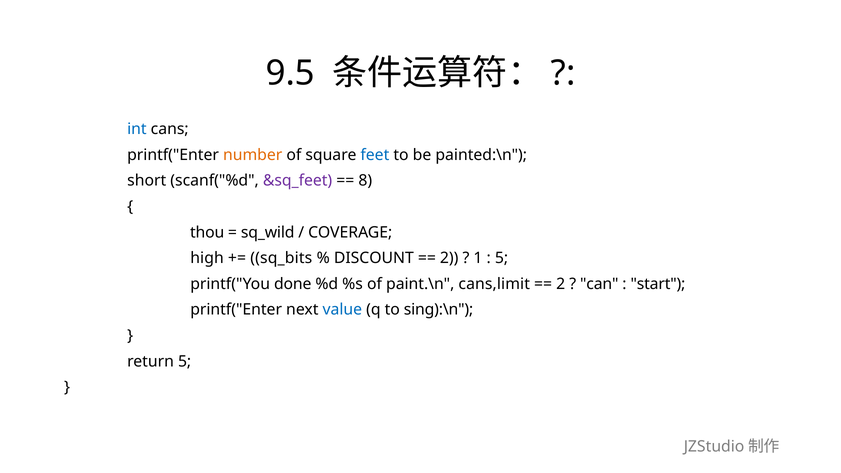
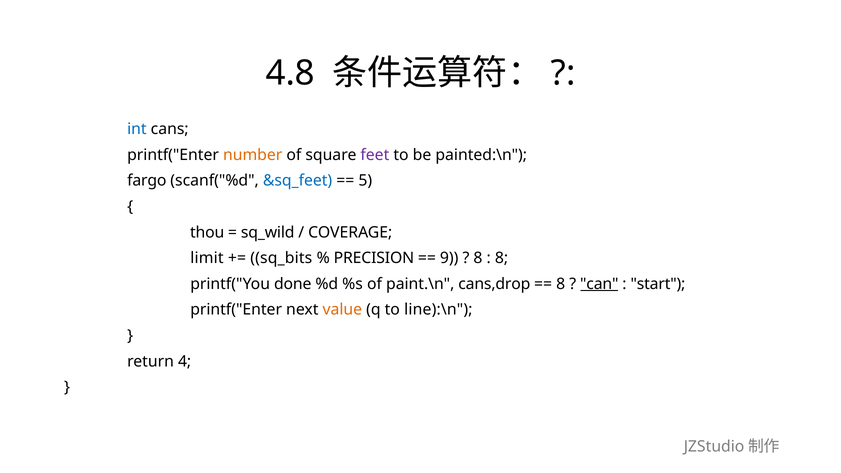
9.5: 9.5 -> 4.8 (290, 73)
feet colour: blue -> purple (375, 155)
short: short -> fargo (147, 181)
&sq_feet colour: purple -> blue (298, 181)
8: 8 -> 5 (365, 181)
high: high -> limit (207, 258)
DISCOUNT: DISCOUNT -> PRECISION (374, 258)
2: 2 -> 9 (449, 258)
1: 1 -> 8 (478, 258)
5: 5 -> 8 (502, 258)
cans,limit: cans,limit -> cans,drop (494, 284)
2: 2 -> 8 (561, 284)
can underline: none -> present (599, 284)
value colour: blue -> orange (342, 310)
sing):\n: sing):\n -> line):\n (438, 310)
return 5: 5 -> 4 (185, 361)
